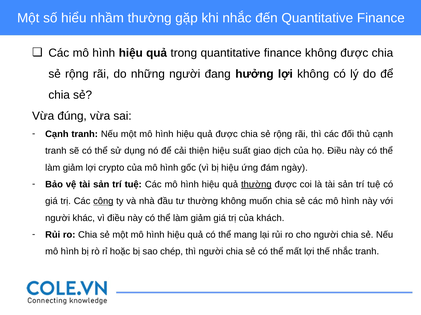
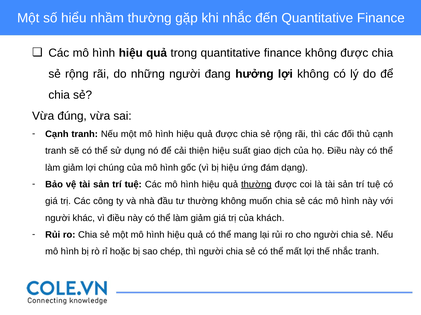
crypto: crypto -> chúng (111, 168)
ngày: ngày -> dạng (295, 168)
công underline: present -> none (103, 202)
